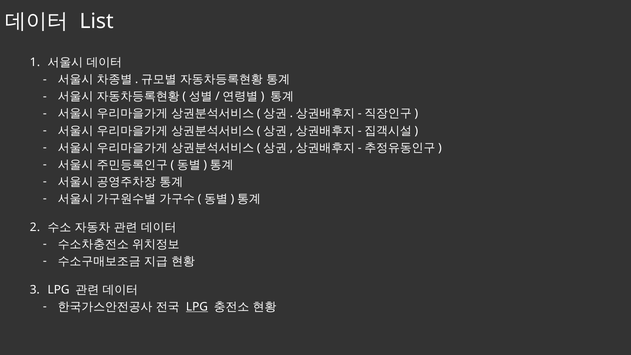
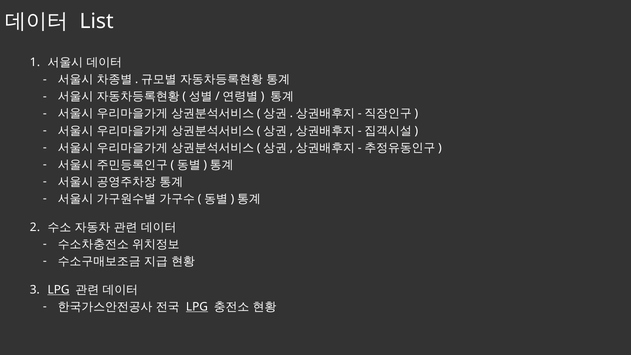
LPG underline: none -> present (59, 290)
